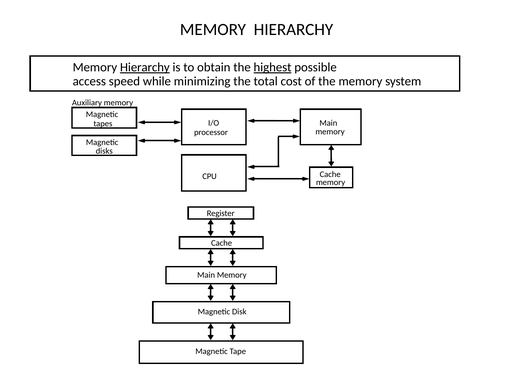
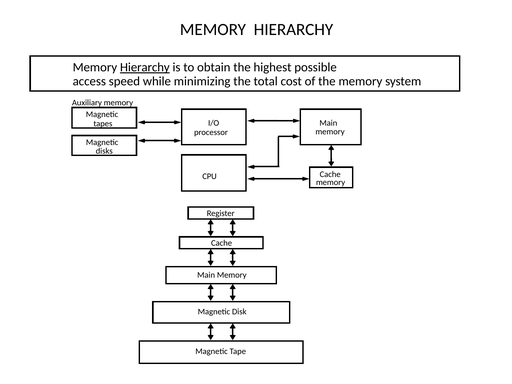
highest underline: present -> none (273, 67)
